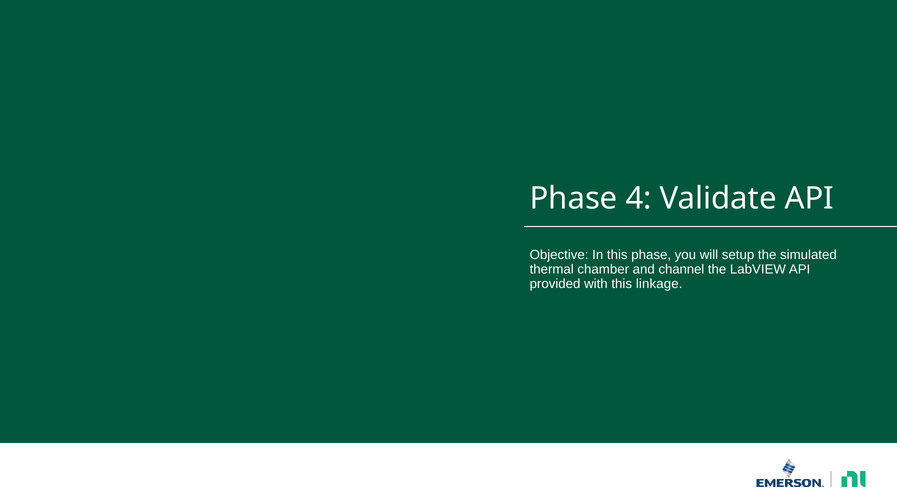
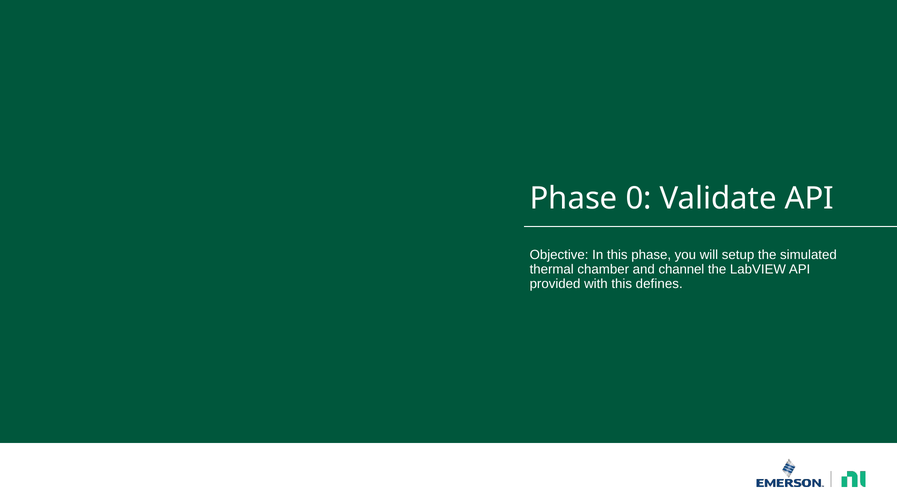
4: 4 -> 0 (639, 198)
linkage: linkage -> defines (659, 284)
